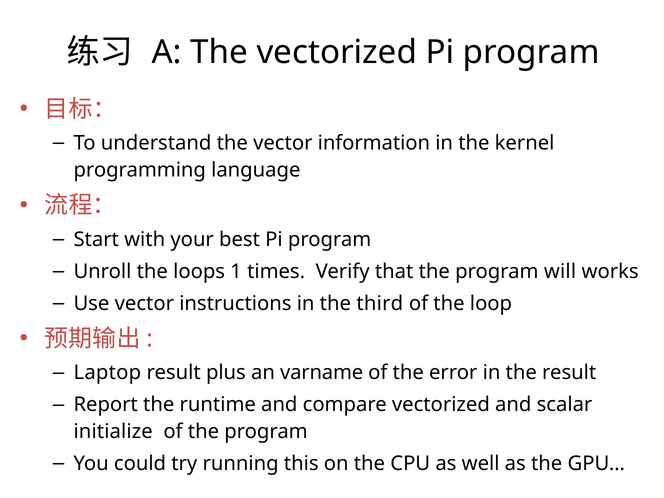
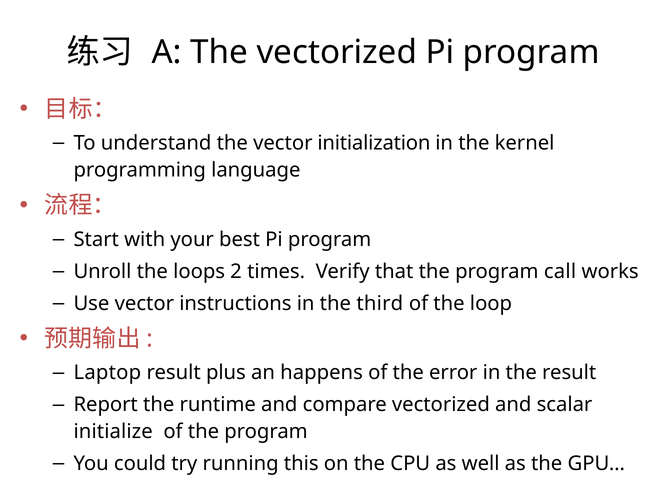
information: information -> initialization (374, 143)
1: 1 -> 2 (236, 271)
will: will -> call (560, 271)
varname: varname -> happens (322, 373)
